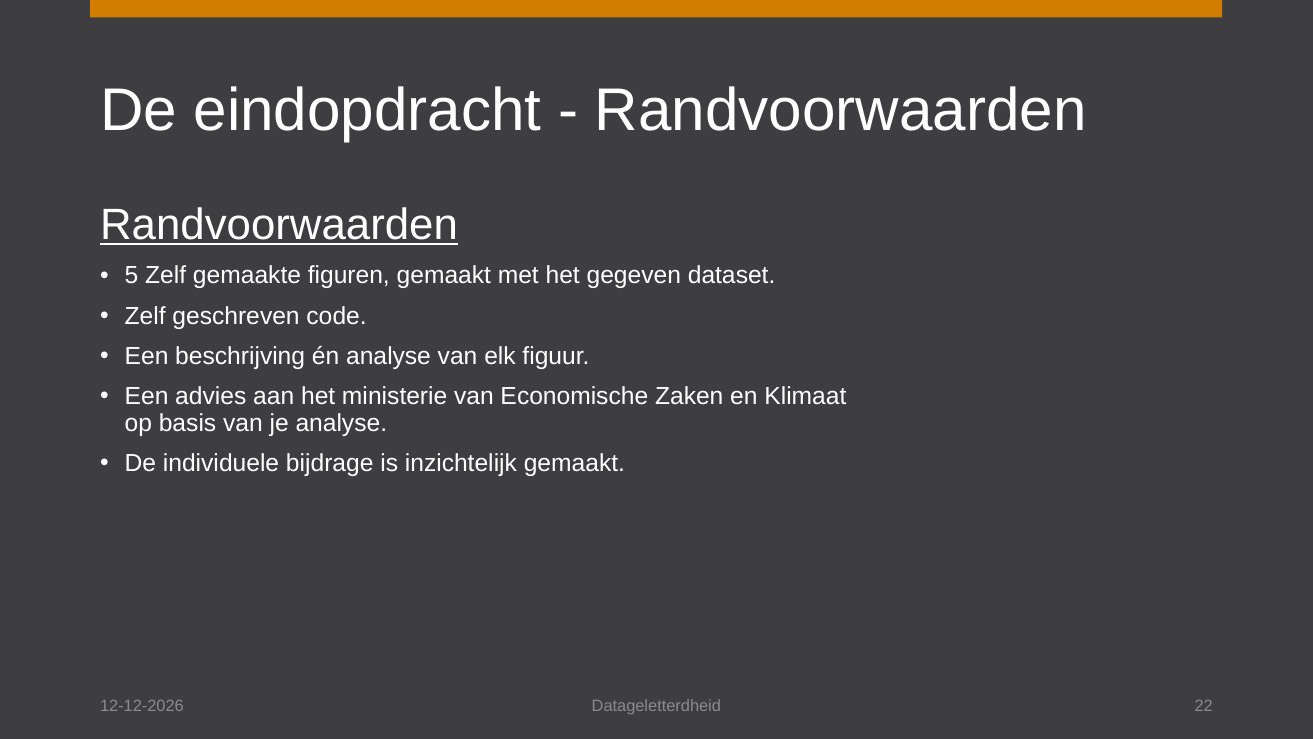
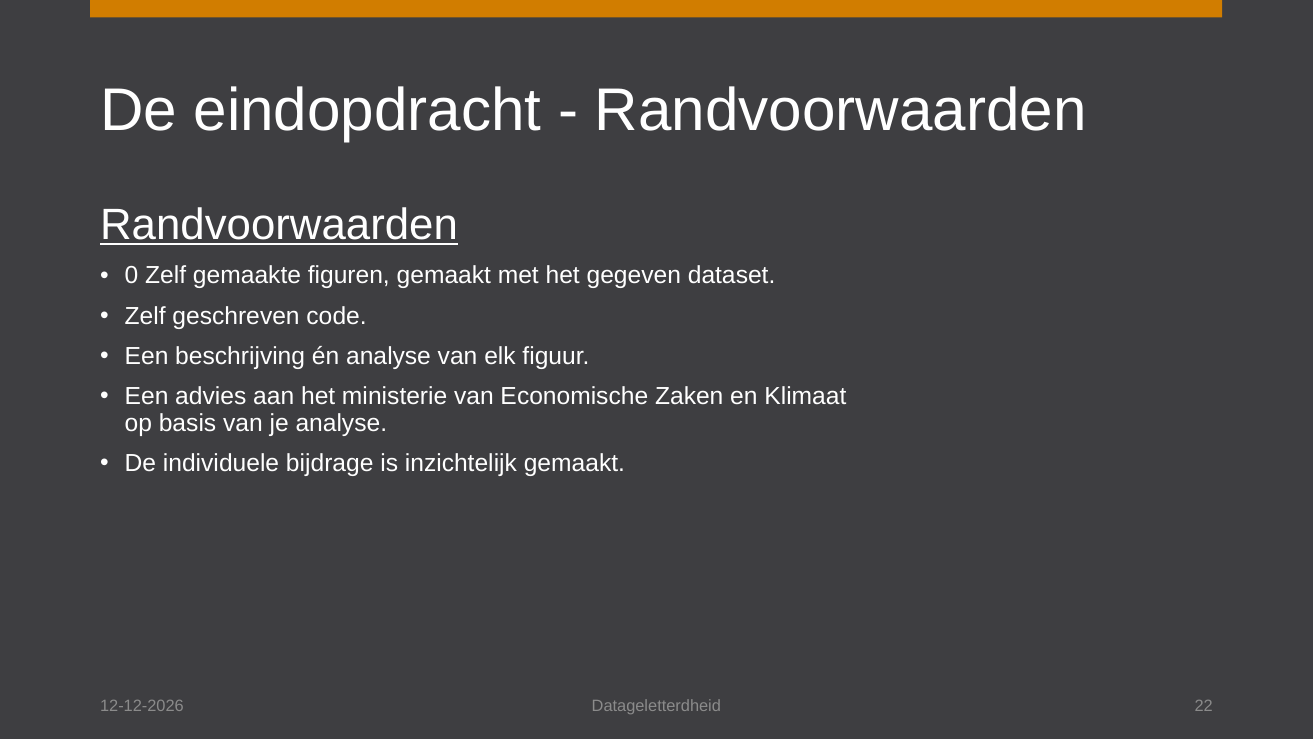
5: 5 -> 0 (132, 276)
